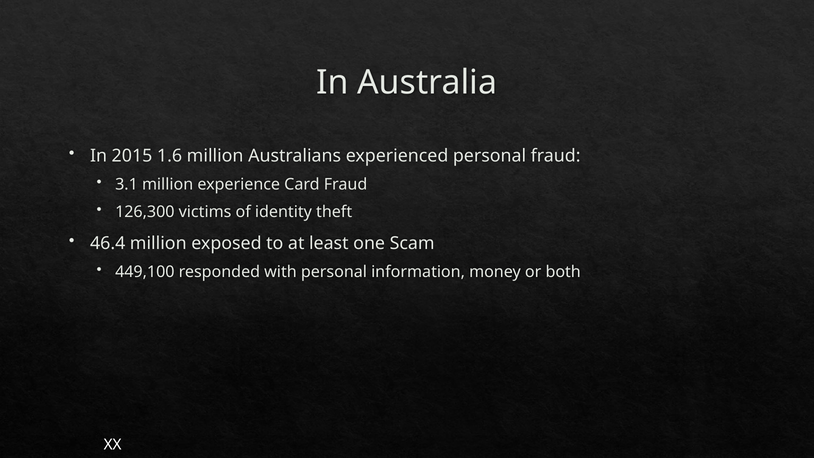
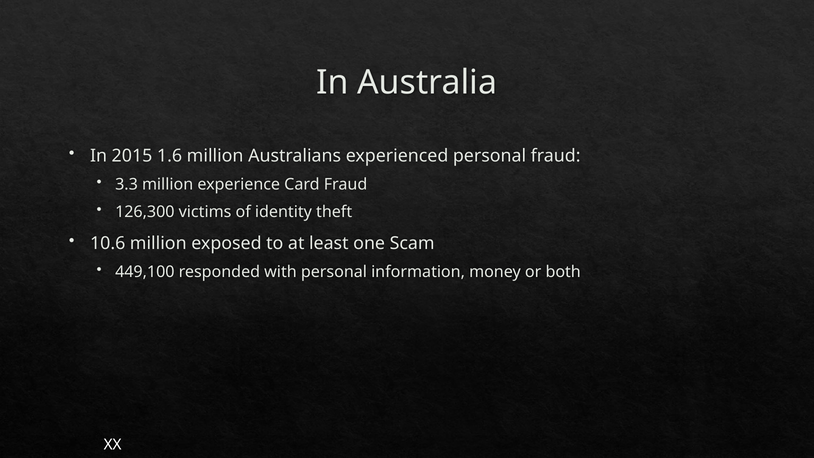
3.1: 3.1 -> 3.3 (127, 184)
46.4: 46.4 -> 10.6 (108, 243)
